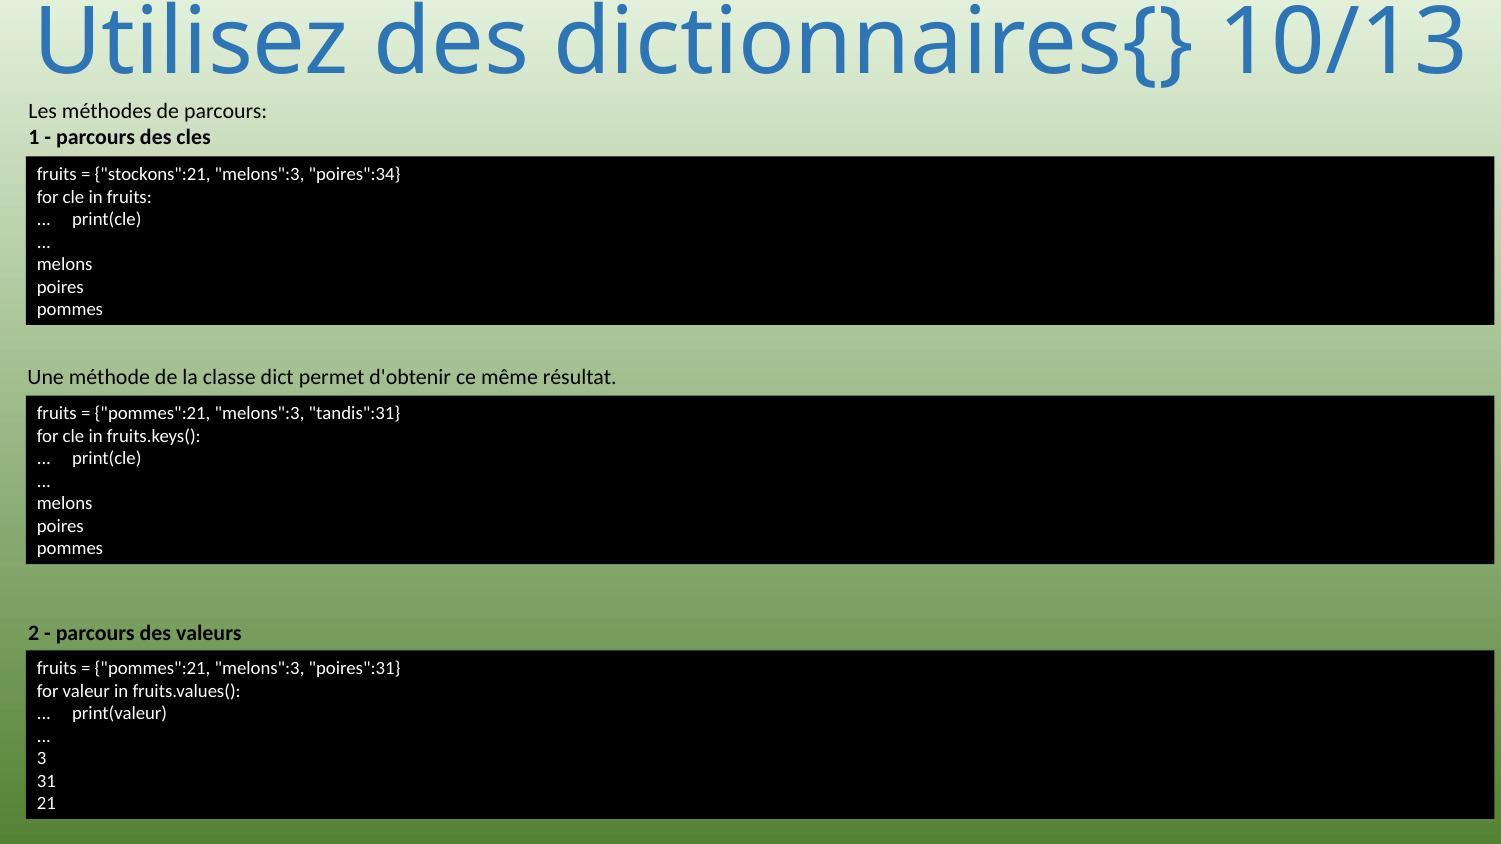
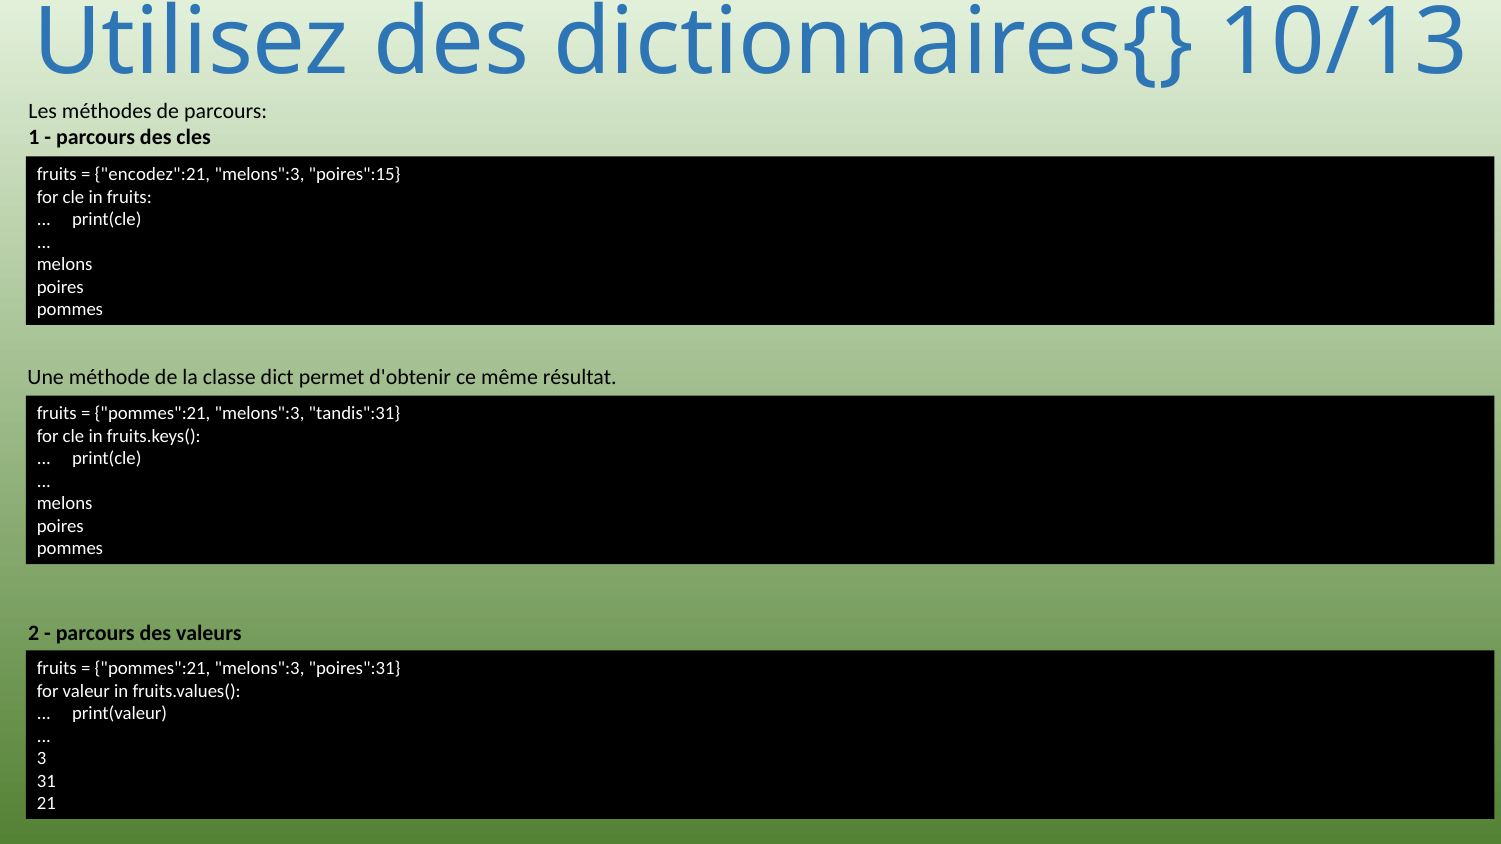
stockons":21: stockons":21 -> encodez":21 (152, 175)
poires":34: poires":34 -> poires":15 (355, 175)
